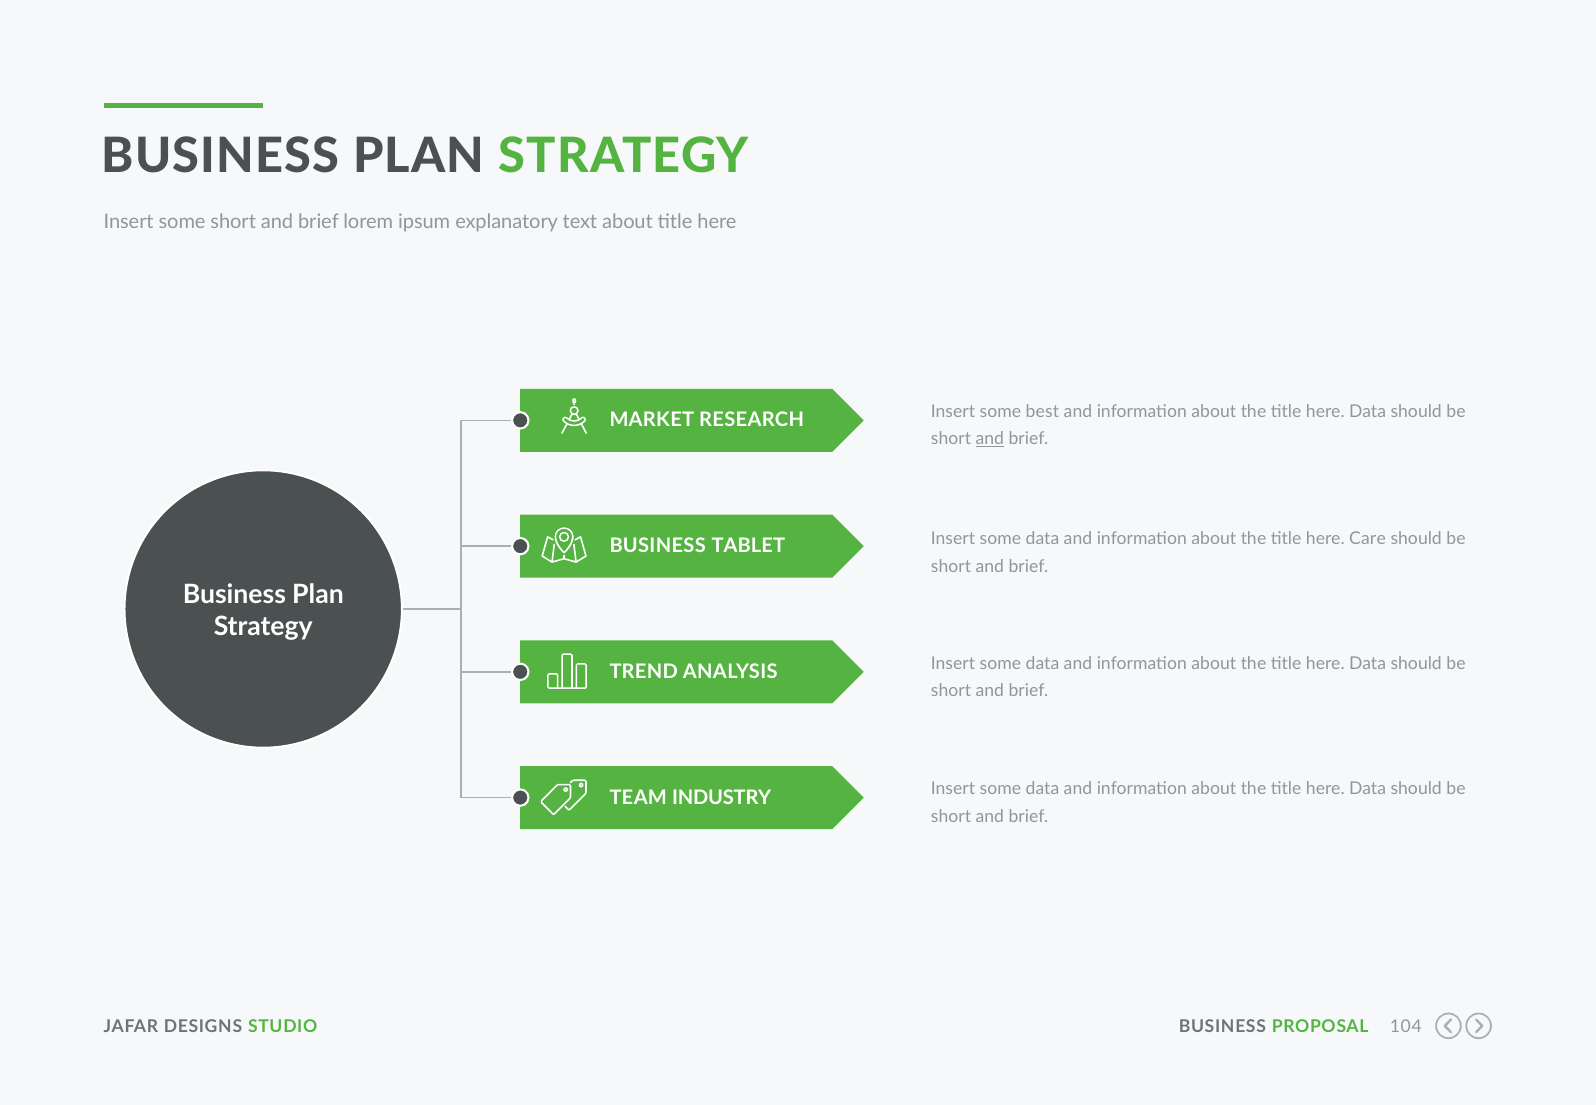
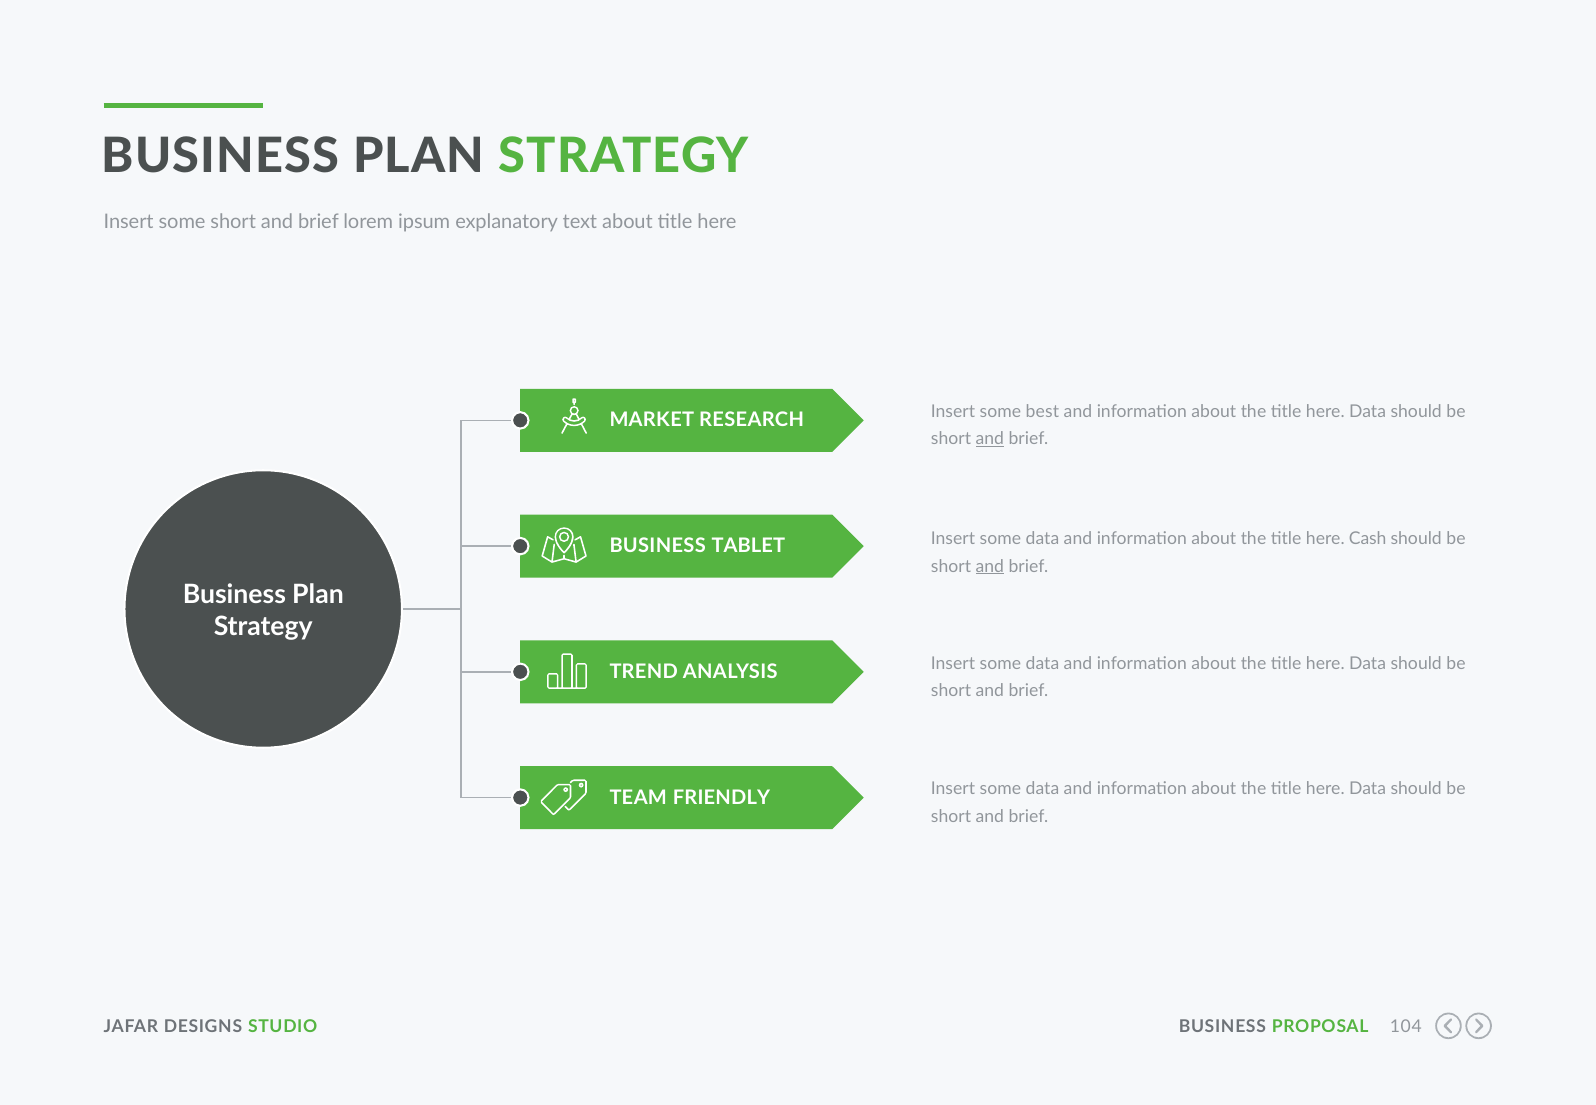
Care: Care -> Cash (1368, 539)
and underline: none -> present (990, 566)
INDUSTRY: INDUSTRY -> FRIENDLY (721, 797)
